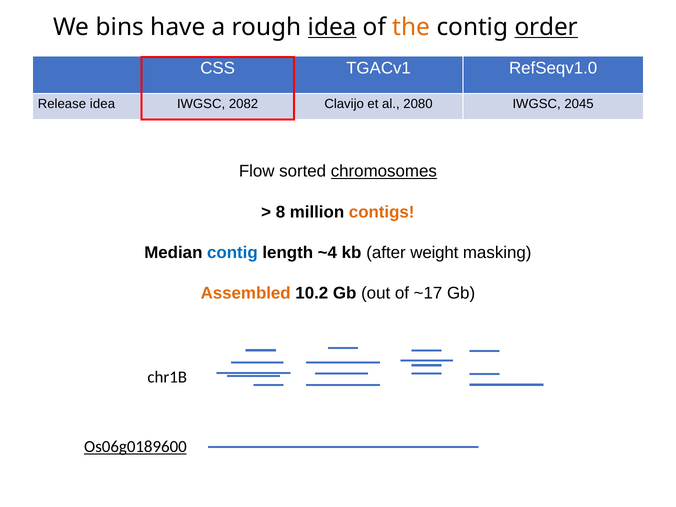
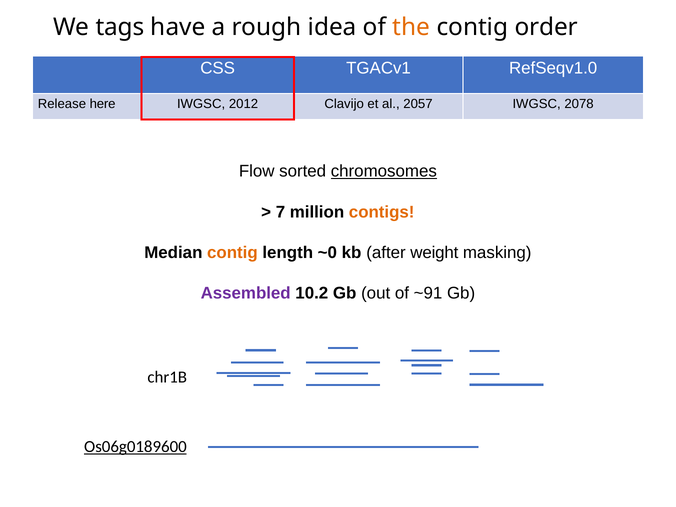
bins: bins -> tags (120, 27)
idea underline: present -> none (332, 27)
order underline: present -> none (546, 27)
Release idea: idea -> here (103, 104)
2082: 2082 -> 2012 (244, 104)
2080: 2080 -> 2057 (418, 104)
2045: 2045 -> 2078 (579, 104)
8: 8 -> 7 (280, 212)
contig colour: blue -> orange (232, 253)
~4: ~4 -> ~0 (327, 253)
Assembled colour: orange -> purple (246, 293)
~17: ~17 -> ~91 (428, 293)
